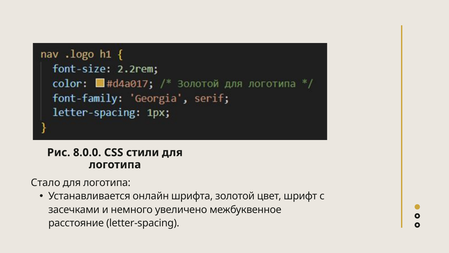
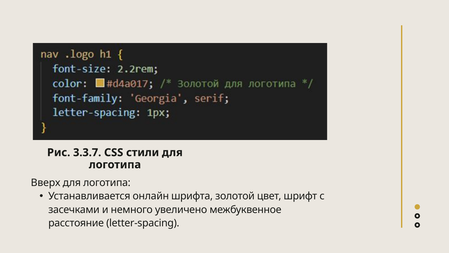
8.0.0: 8.0.0 -> 3.3.7 (87, 152)
Стало: Стало -> Вверх (46, 183)
